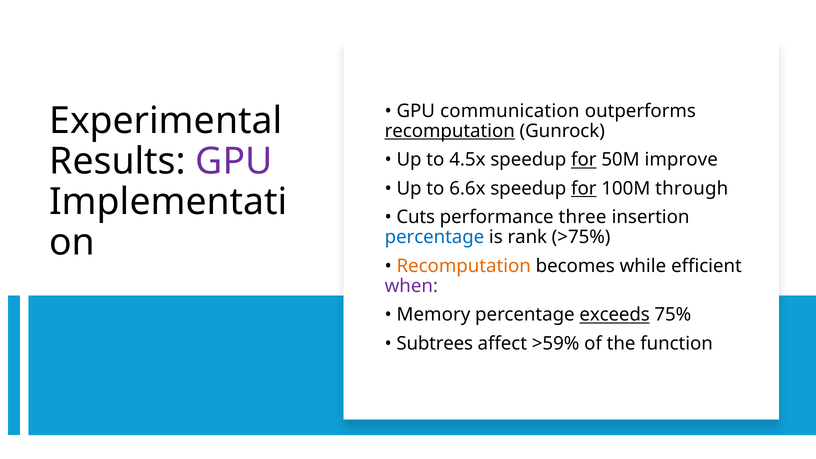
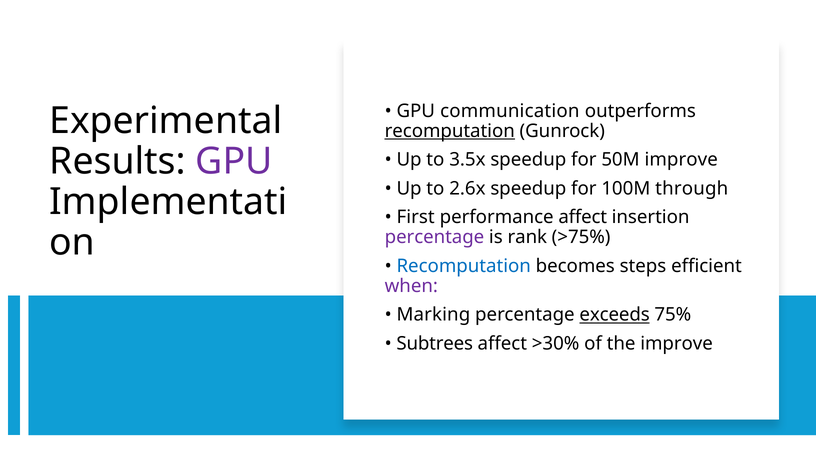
4.5x: 4.5x -> 3.5x (467, 160)
for underline: present -> none (584, 160)
6.6x: 6.6x -> 2.6x (467, 188)
for underline: present -> none (584, 188)
Cuts: Cuts -> First (416, 217)
performance three: three -> affect (583, 217)
percentage colour: blue -> purple (434, 237)
Recomputation colour: orange -> blue (464, 266)
while: while -> steps (643, 266)
Memory: Memory -> Marking (433, 315)
>59%: >59% -> >30% (556, 343)
the function: function -> improve (677, 343)
